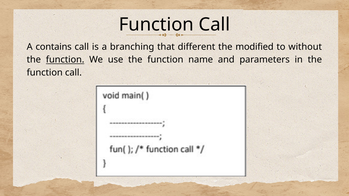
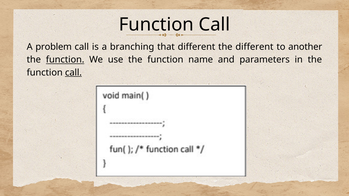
contains: contains -> problem (54, 47)
the modified: modified -> different (254, 47)
without: without -> another (305, 47)
call underline: none -> present (73, 73)
